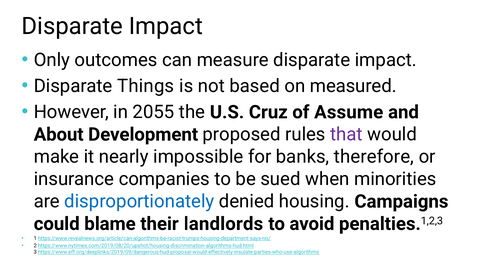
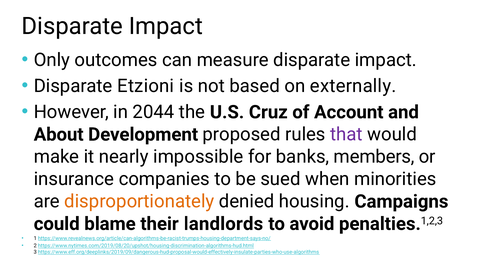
Things: Things -> Etzioni (146, 86)
measured: measured -> externally (353, 86)
2055: 2055 -> 2044 (154, 112)
Assume: Assume -> Account (349, 112)
therefore: therefore -> members (374, 157)
disproportionately colour: blue -> orange (139, 201)
